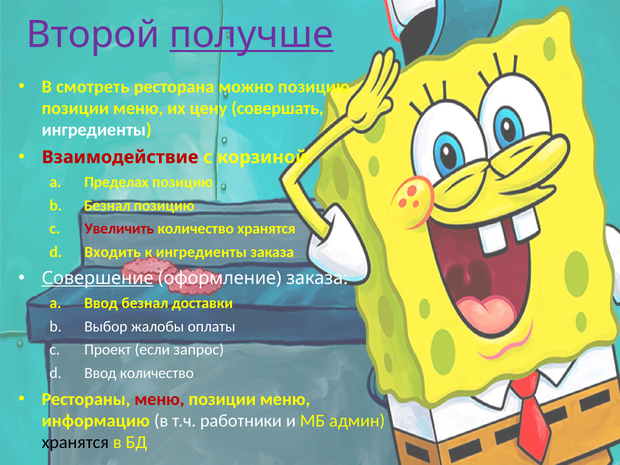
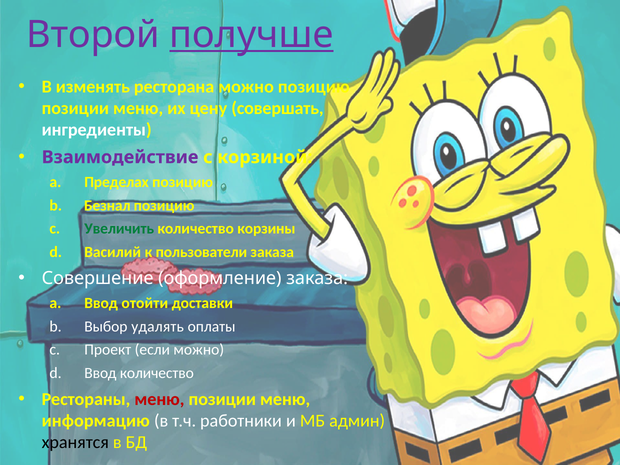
смотреть: смотреть -> изменять (93, 87)
Взаимодействие colour: red -> purple (120, 157)
Увеличить colour: red -> green (119, 229)
количество хранятся: хранятся -> корзины (266, 229)
Входить: Входить -> Василий (113, 252)
к ингредиенты: ингредиенты -> пользователи (201, 252)
Совершение underline: present -> none (98, 278)
Ввод безнал: безнал -> отойти (145, 303)
жалобы: жалобы -> удалять (158, 326)
если запрос: запрос -> можно (199, 350)
